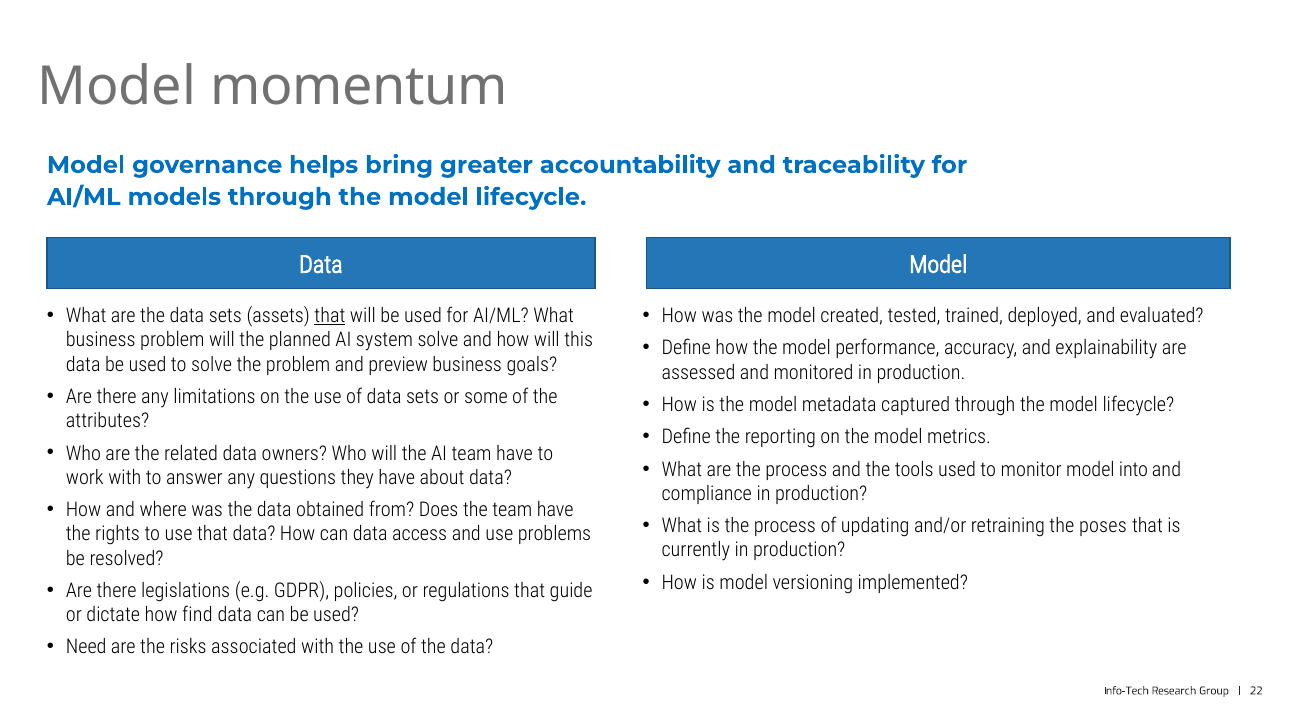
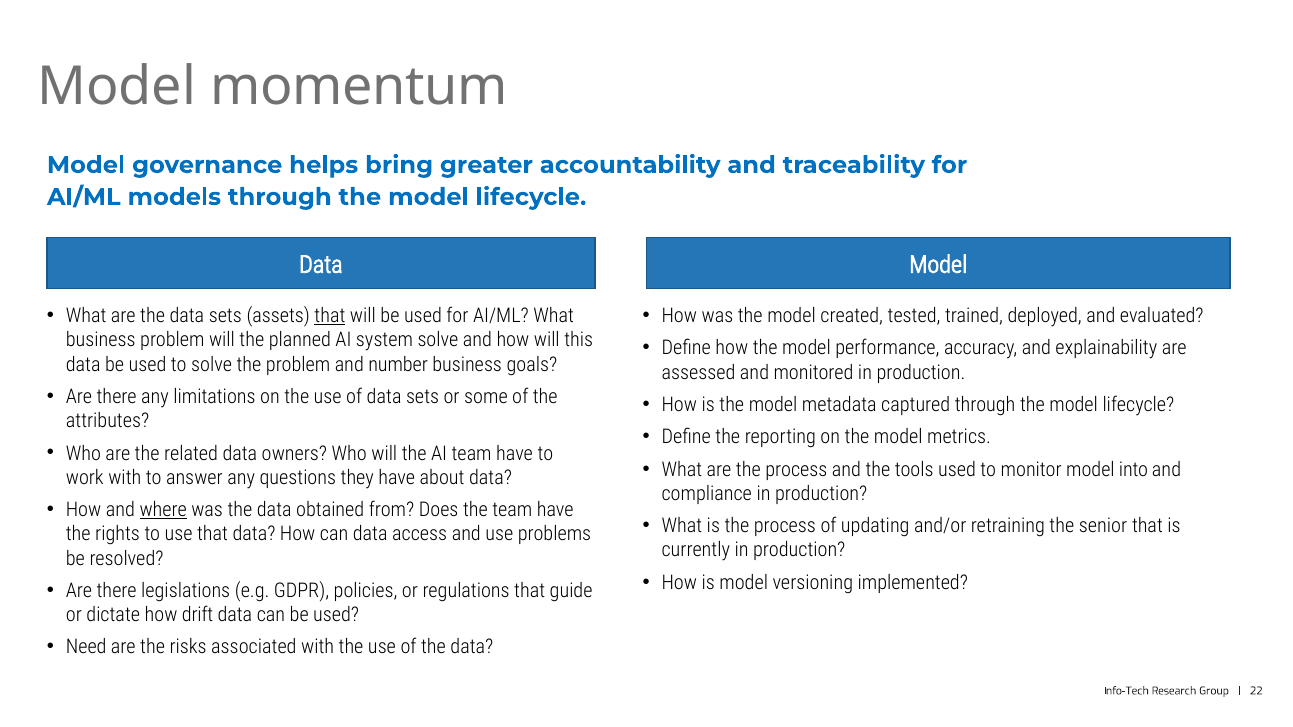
preview: preview -> number (398, 365)
where underline: none -> present (163, 510)
poses: poses -> senior (1103, 526)
find: find -> drift (198, 615)
